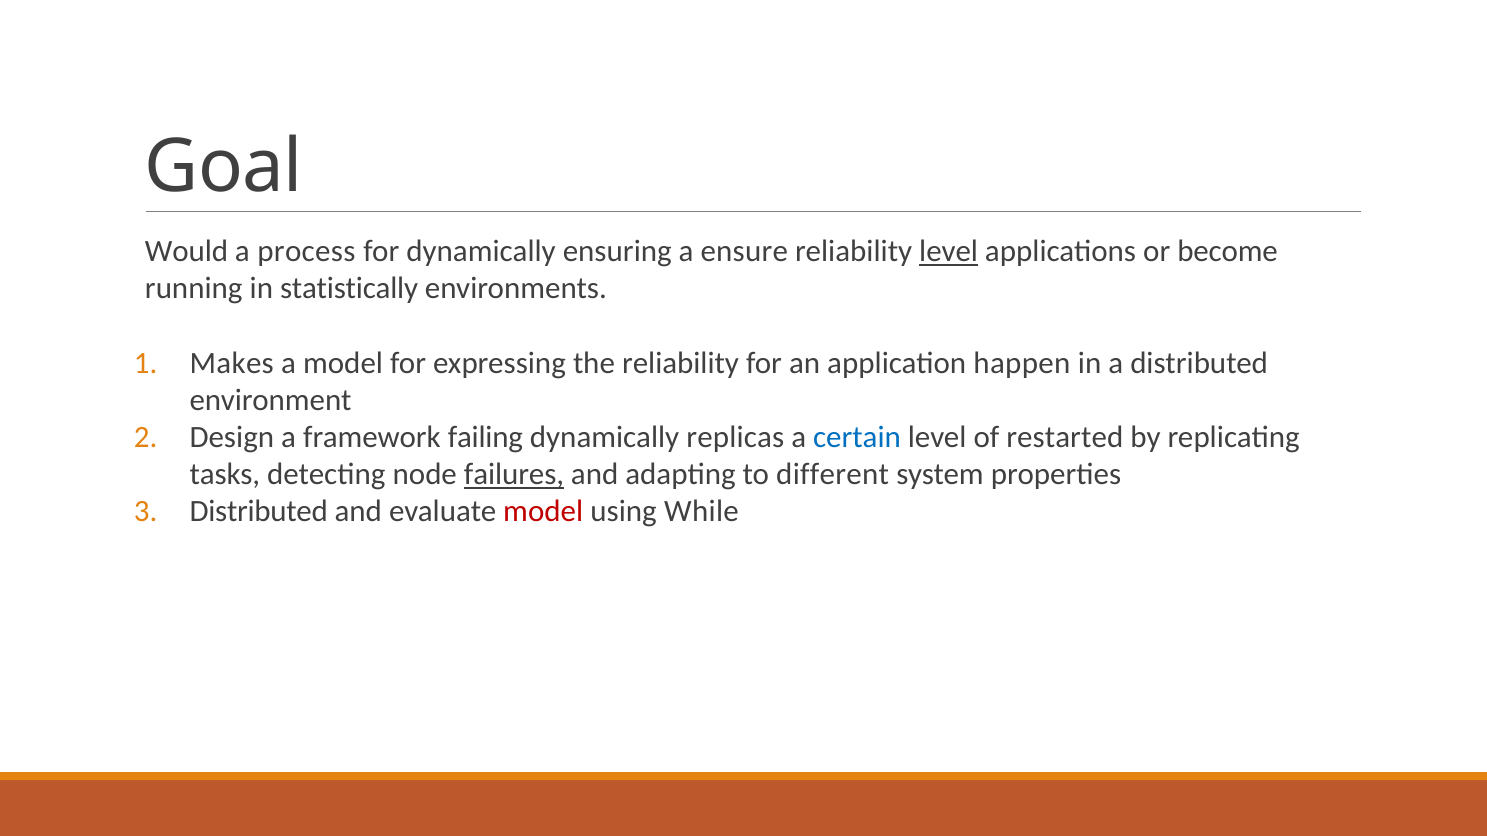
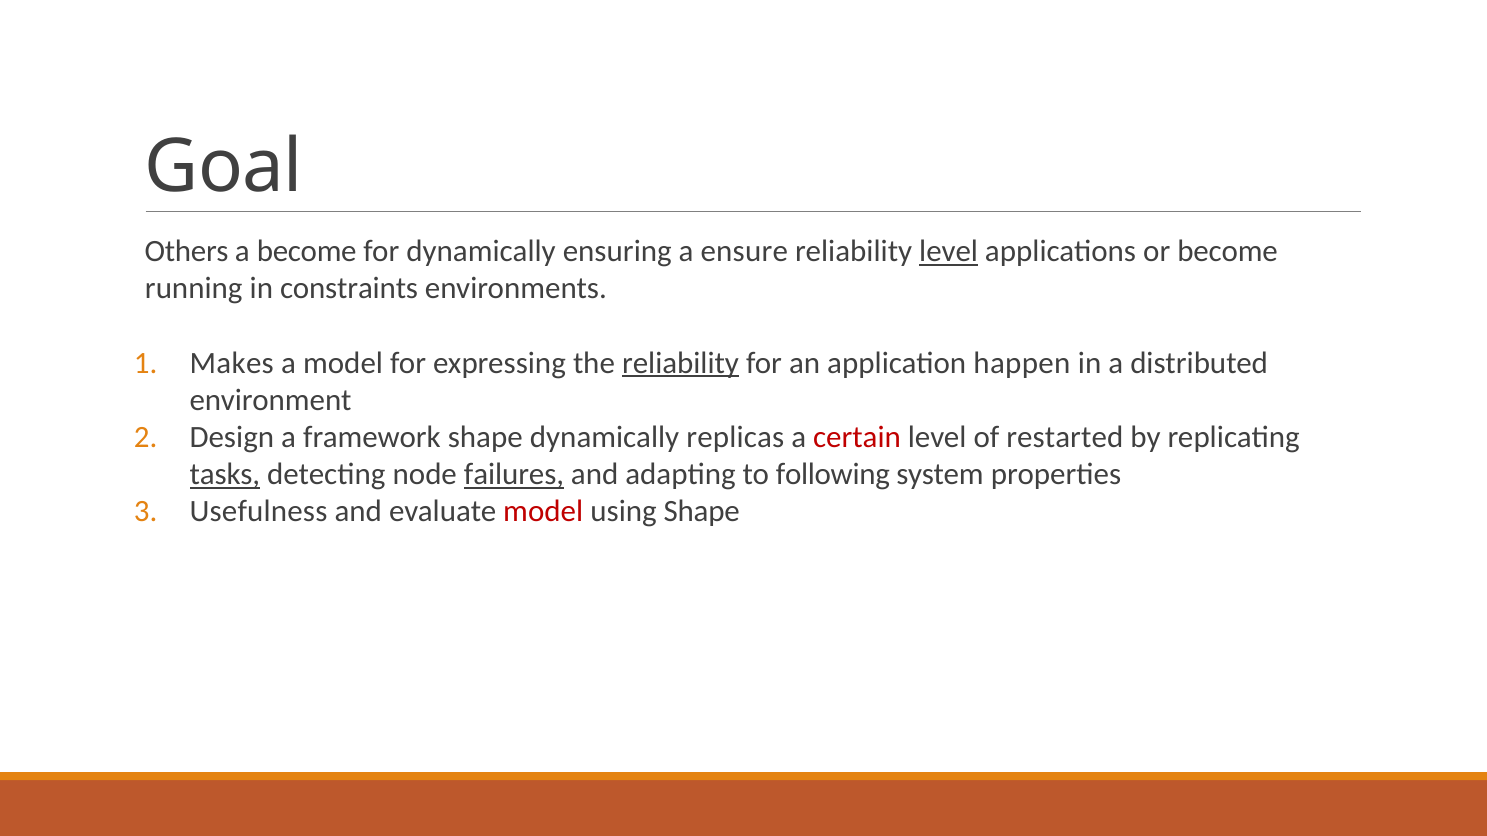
Would: Would -> Others (187, 251)
a process: process -> become (307, 251)
statistically: statistically -> constraints (349, 289)
reliability underline: none -> present (681, 363)
framework failing: failing -> shape (485, 437)
certain colour: blue -> red (857, 437)
tasks underline: none -> present (225, 475)
different: different -> following (833, 475)
Distributed: Distributed -> Usefulness (258, 512)
using While: While -> Shape (702, 512)
